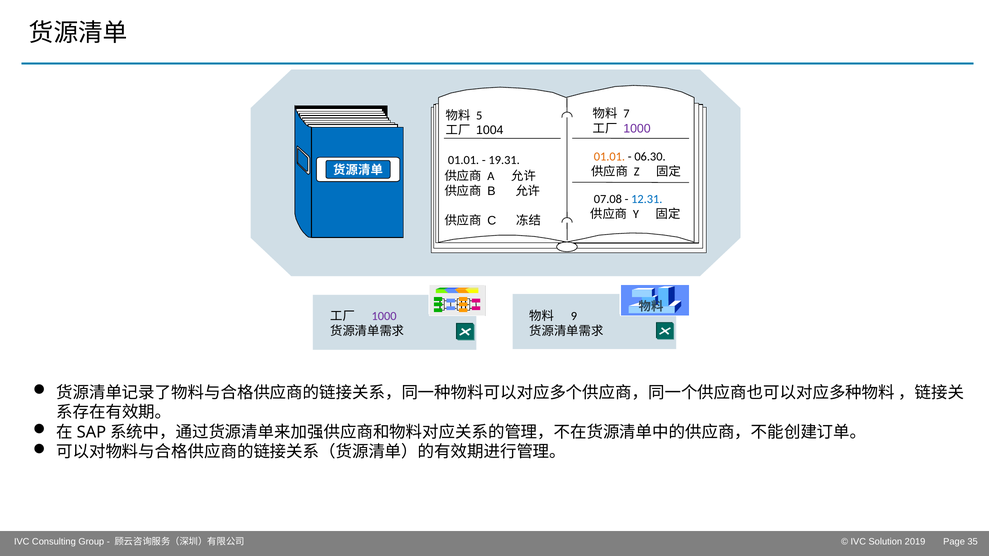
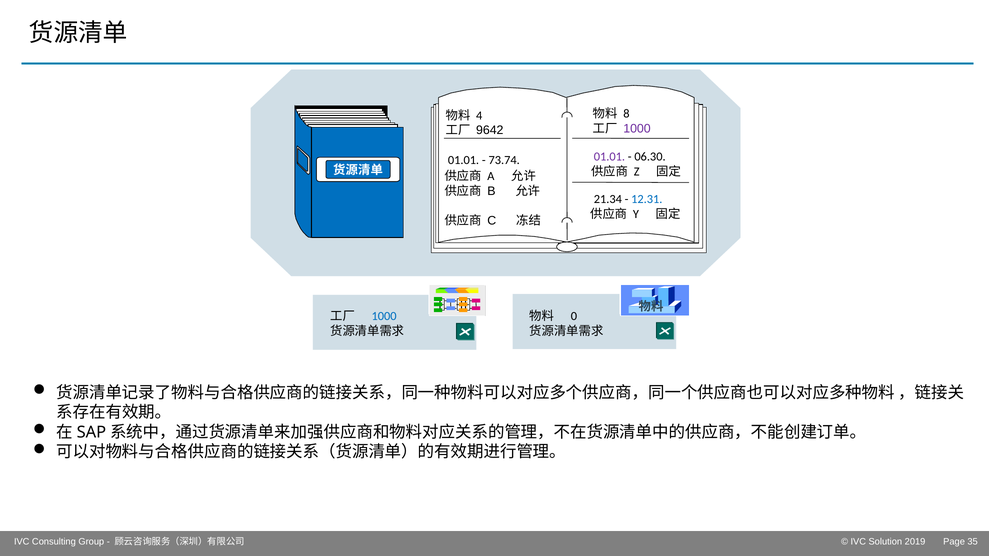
7: 7 -> 8 (626, 114)
5: 5 -> 4 (479, 116)
1004: 1004 -> 9642 (490, 130)
01.01 colour: orange -> purple (609, 157)
19.31: 19.31 -> 73.74 (504, 160)
07.08: 07.08 -> 21.34 (608, 199)
1000 colour: purple -> blue (384, 316)
9: 9 -> 0 (574, 316)
